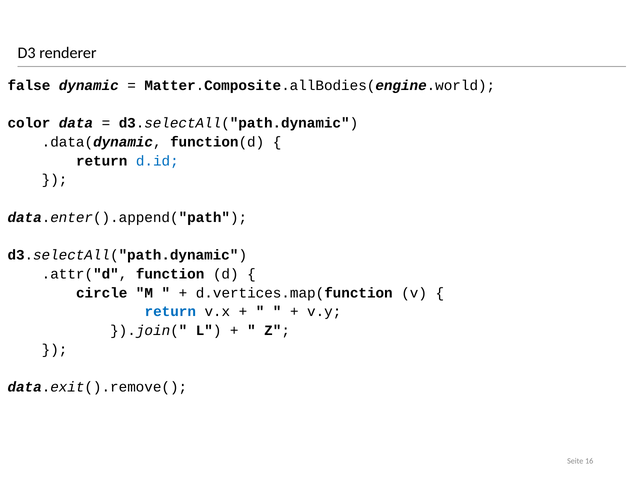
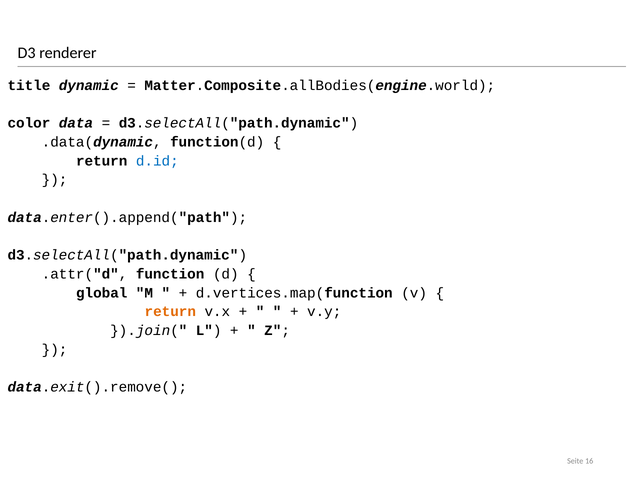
false: false -> title (29, 85)
circle: circle -> global (102, 293)
return colour: blue -> orange (170, 312)
